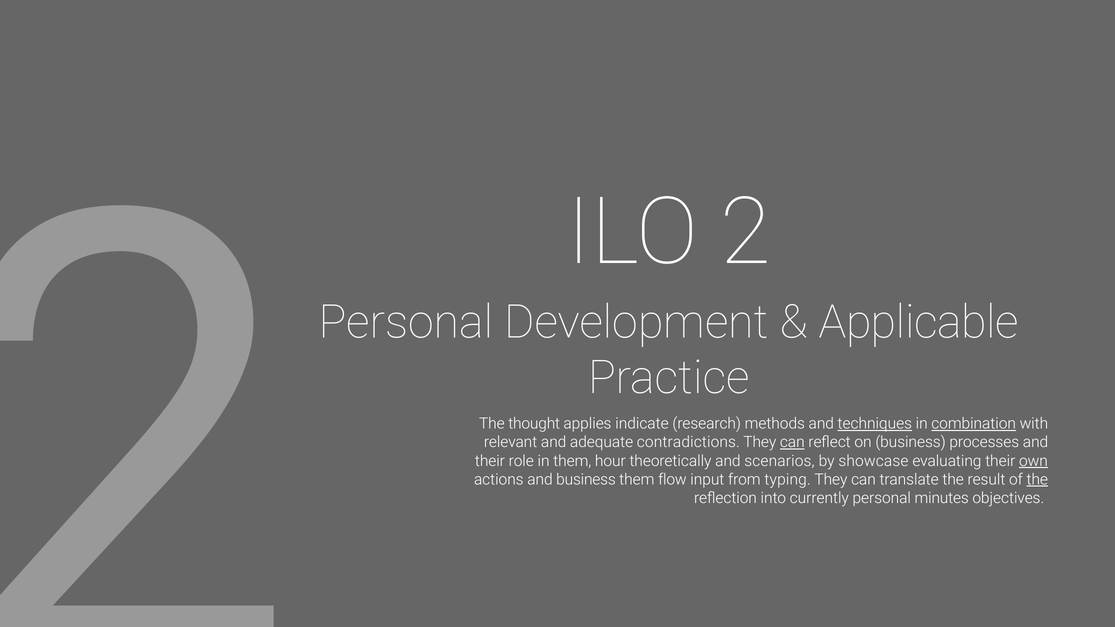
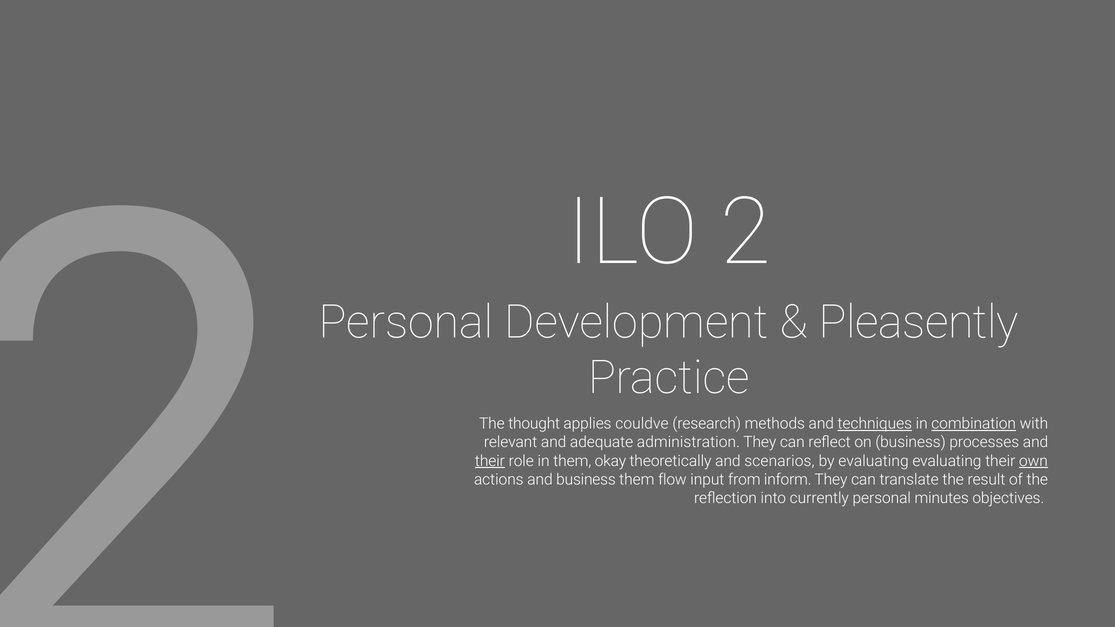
Applicable: Applicable -> Pleasently (919, 322)
indicate: indicate -> couldve (642, 424)
contradictions: contradictions -> administration (688, 442)
can underline: present -> none (792, 442)
their underline: none -> present (490, 461)
hour: hour -> okay (610, 461)
by showcase: showcase -> evaluating (873, 461)
typing: typing -> inform (788, 480)
the underline: present -> none (1037, 480)
